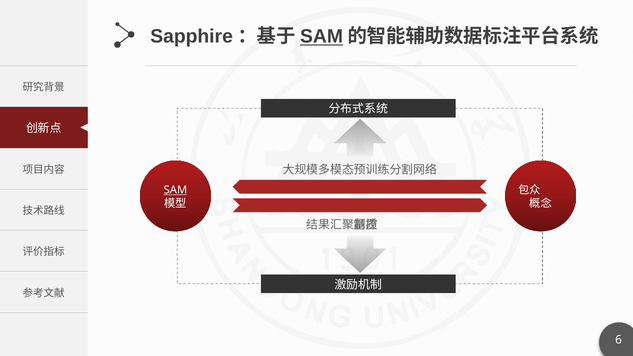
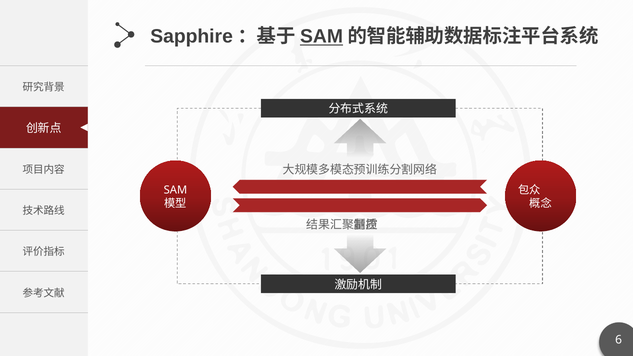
SAM underline: present -> none (175, 190)
